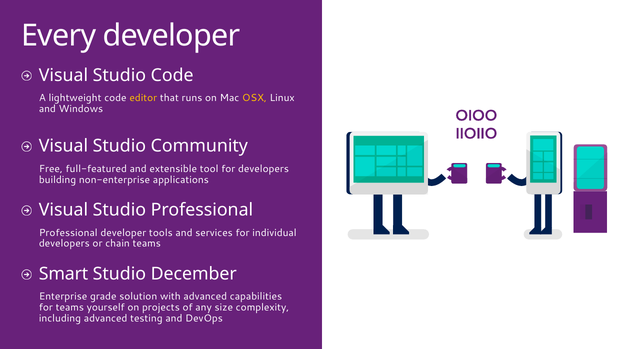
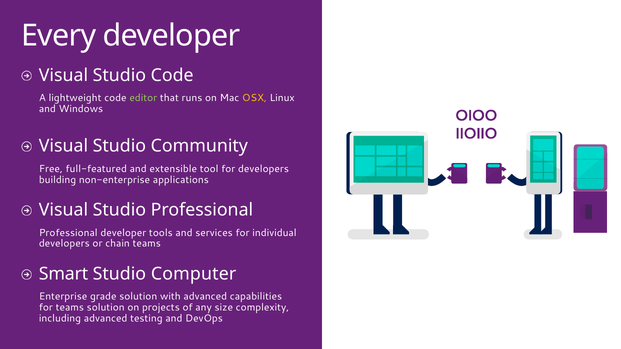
editor colour: yellow -> light green (143, 98)
December: December -> Computer (194, 274)
teams yourself: yourself -> solution (106, 308)
